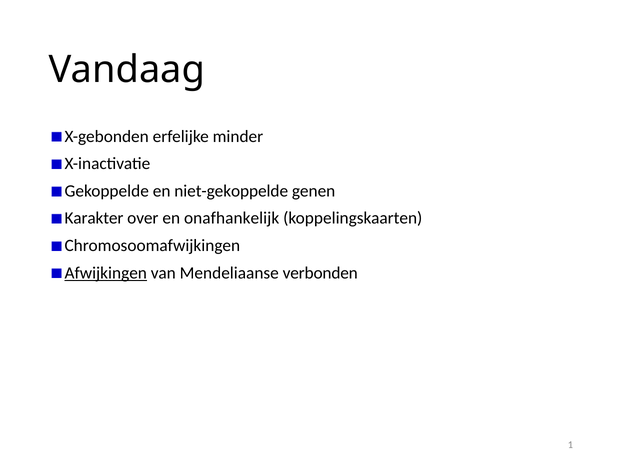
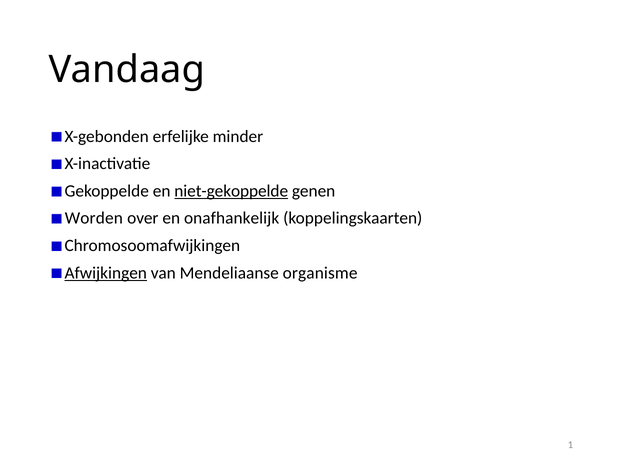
niet-gekoppelde underline: none -> present (231, 191)
Karakter: Karakter -> Worden (94, 219)
verbonden: verbonden -> organisme (320, 273)
